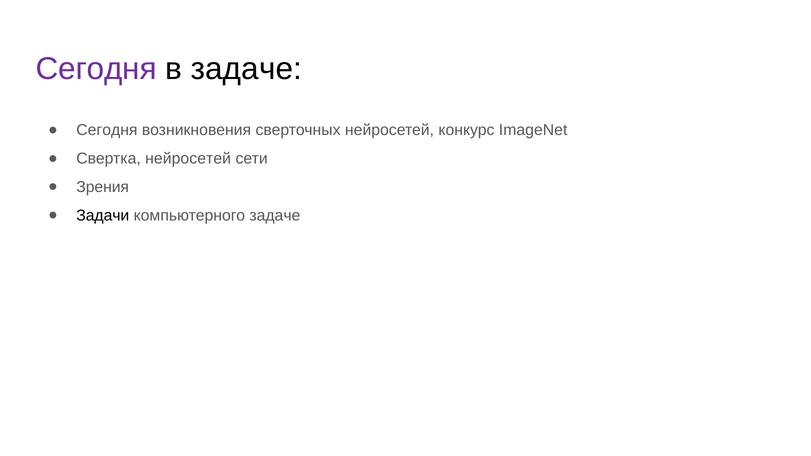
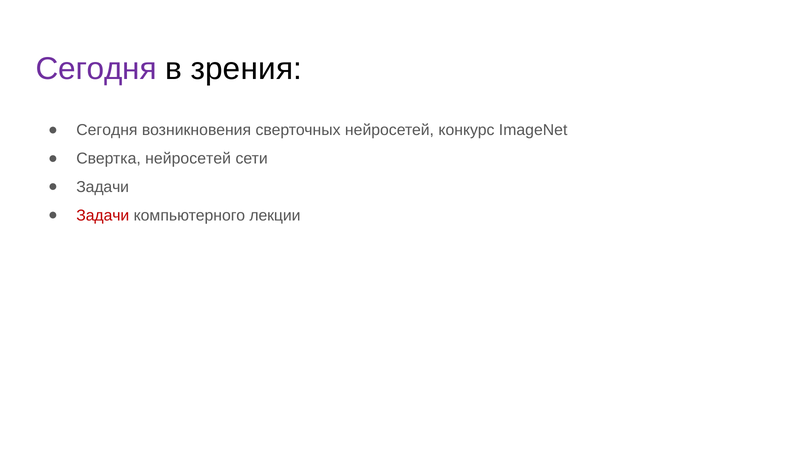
в задаче: задаче -> зрения (246, 69)
Зрения: Зрения -> Задачи (103, 187)
Задачи colour: black -> red (103, 215)
компьютерного задаче: задаче -> лекции (275, 215)
